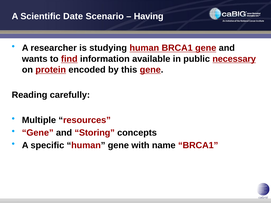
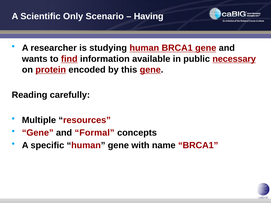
Date: Date -> Only (73, 16)
Storing: Storing -> Formal (95, 133)
